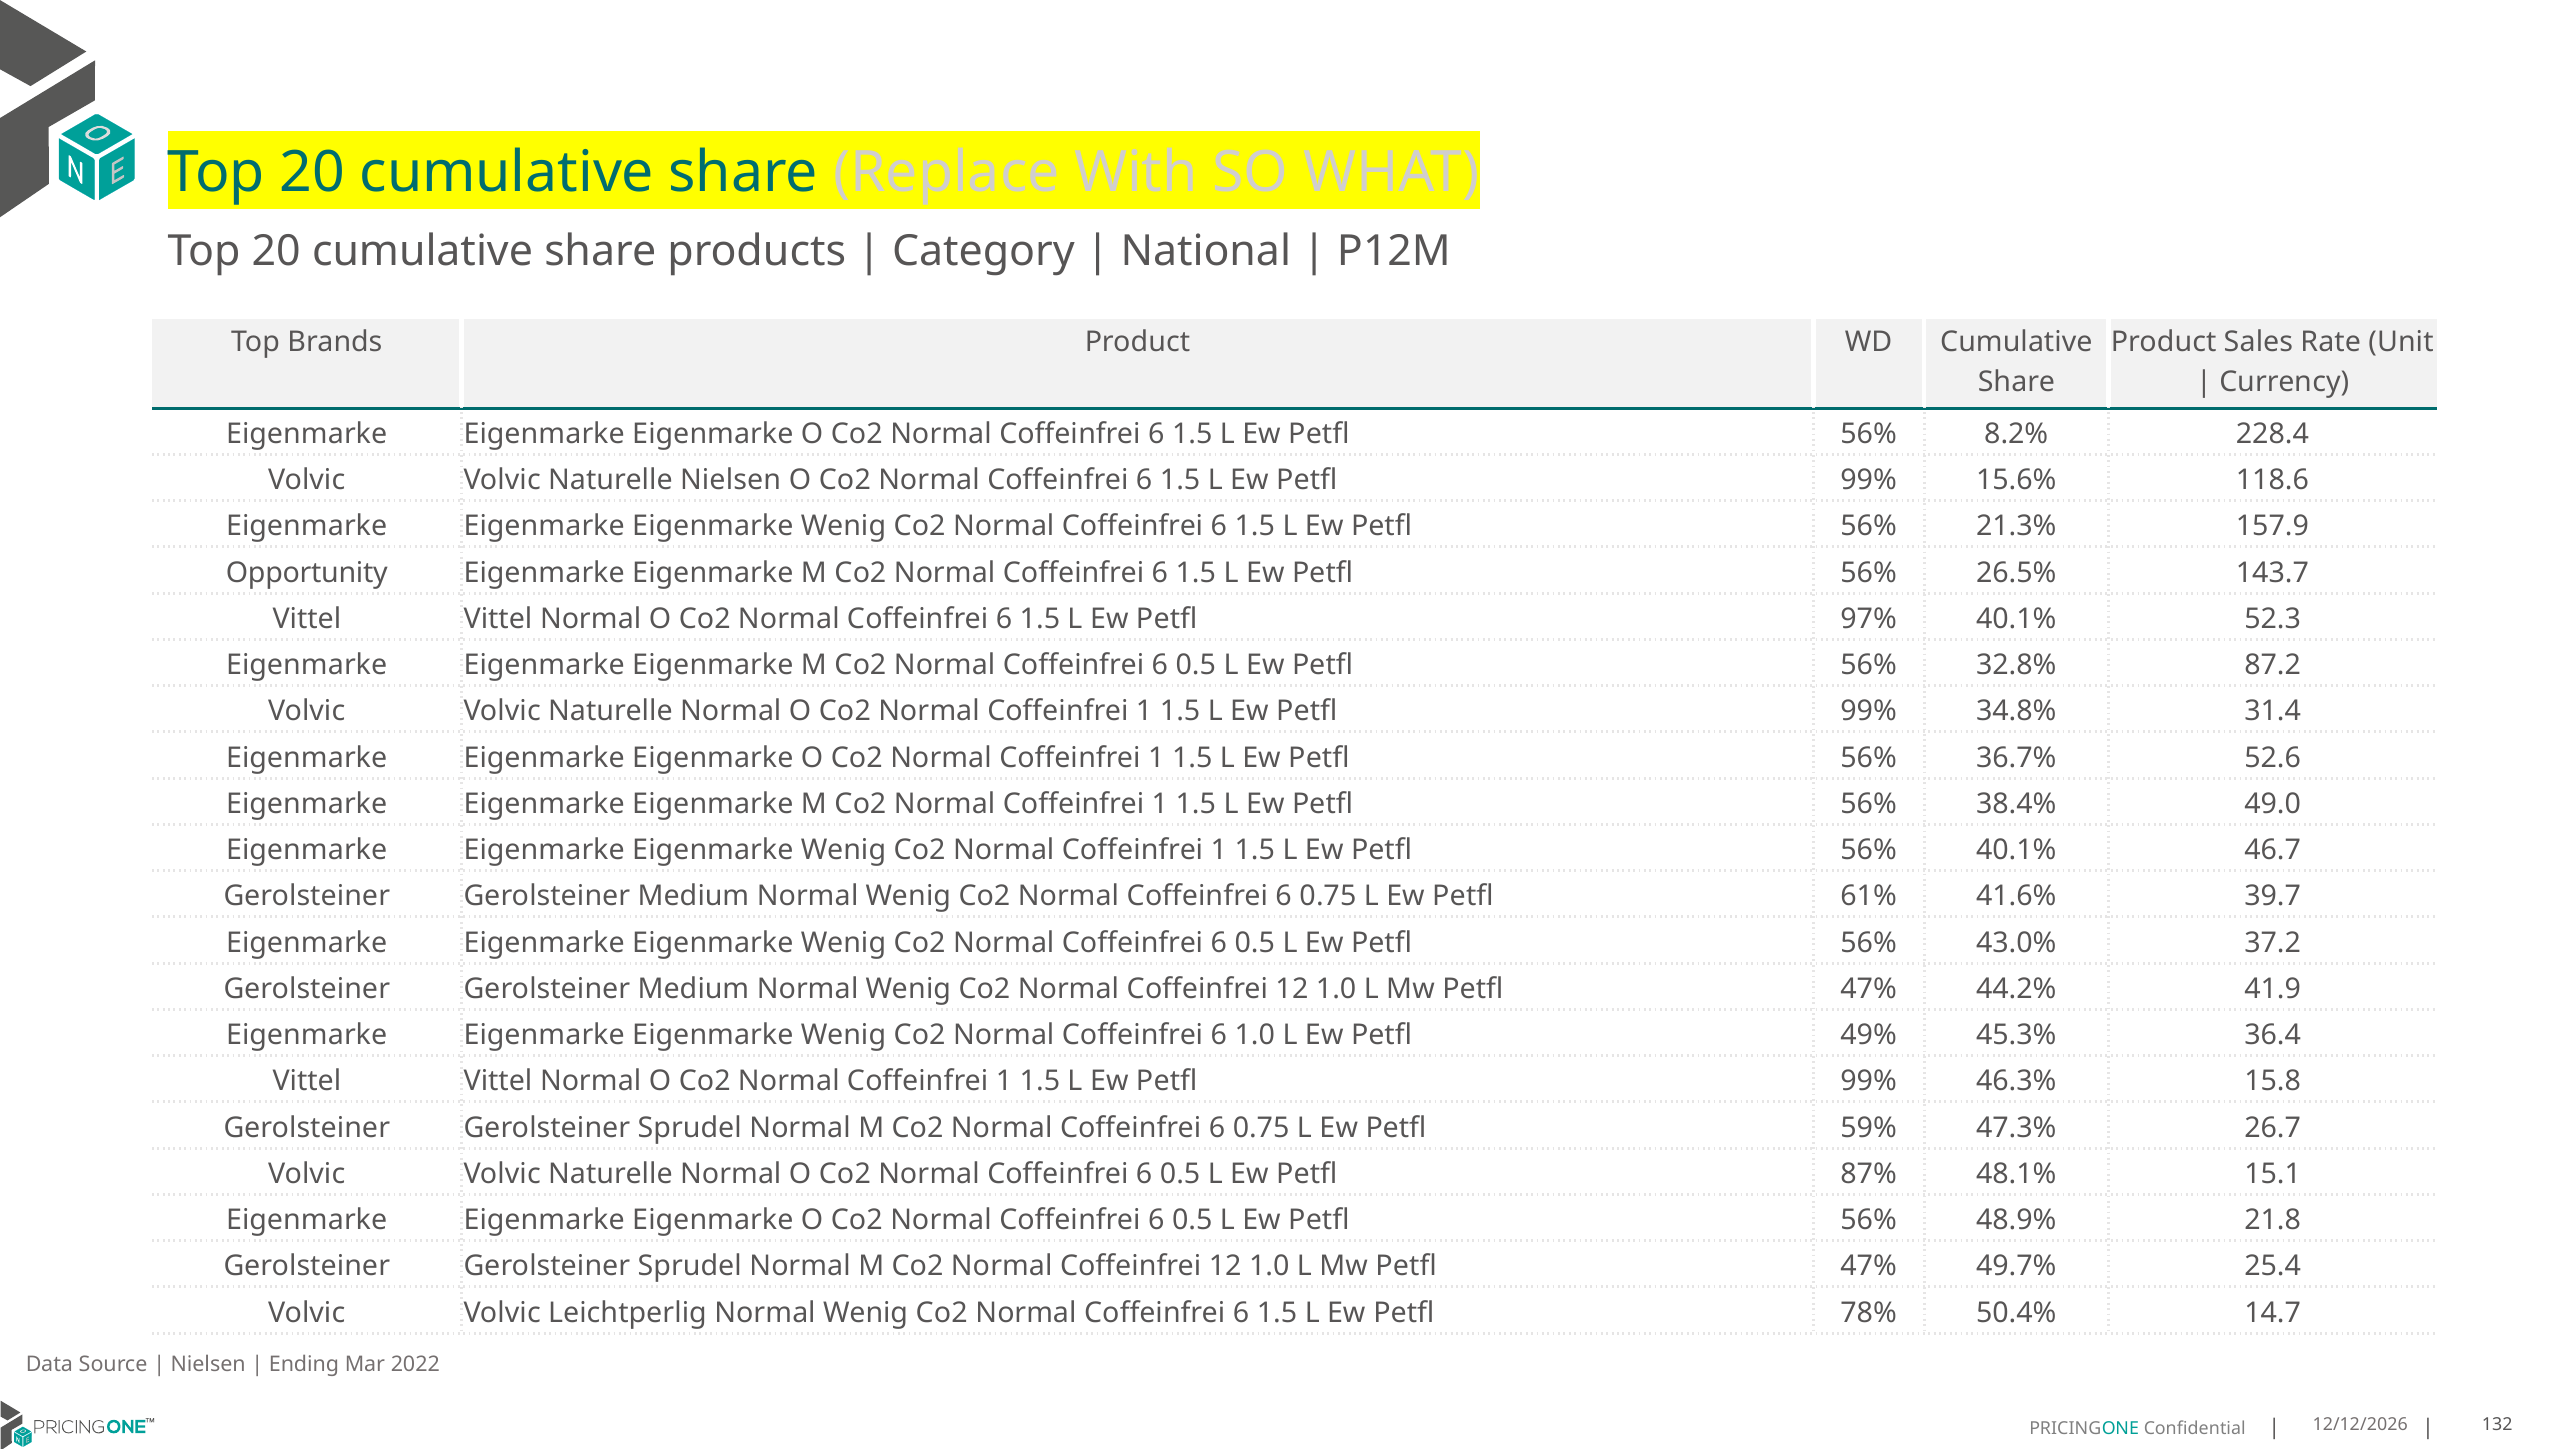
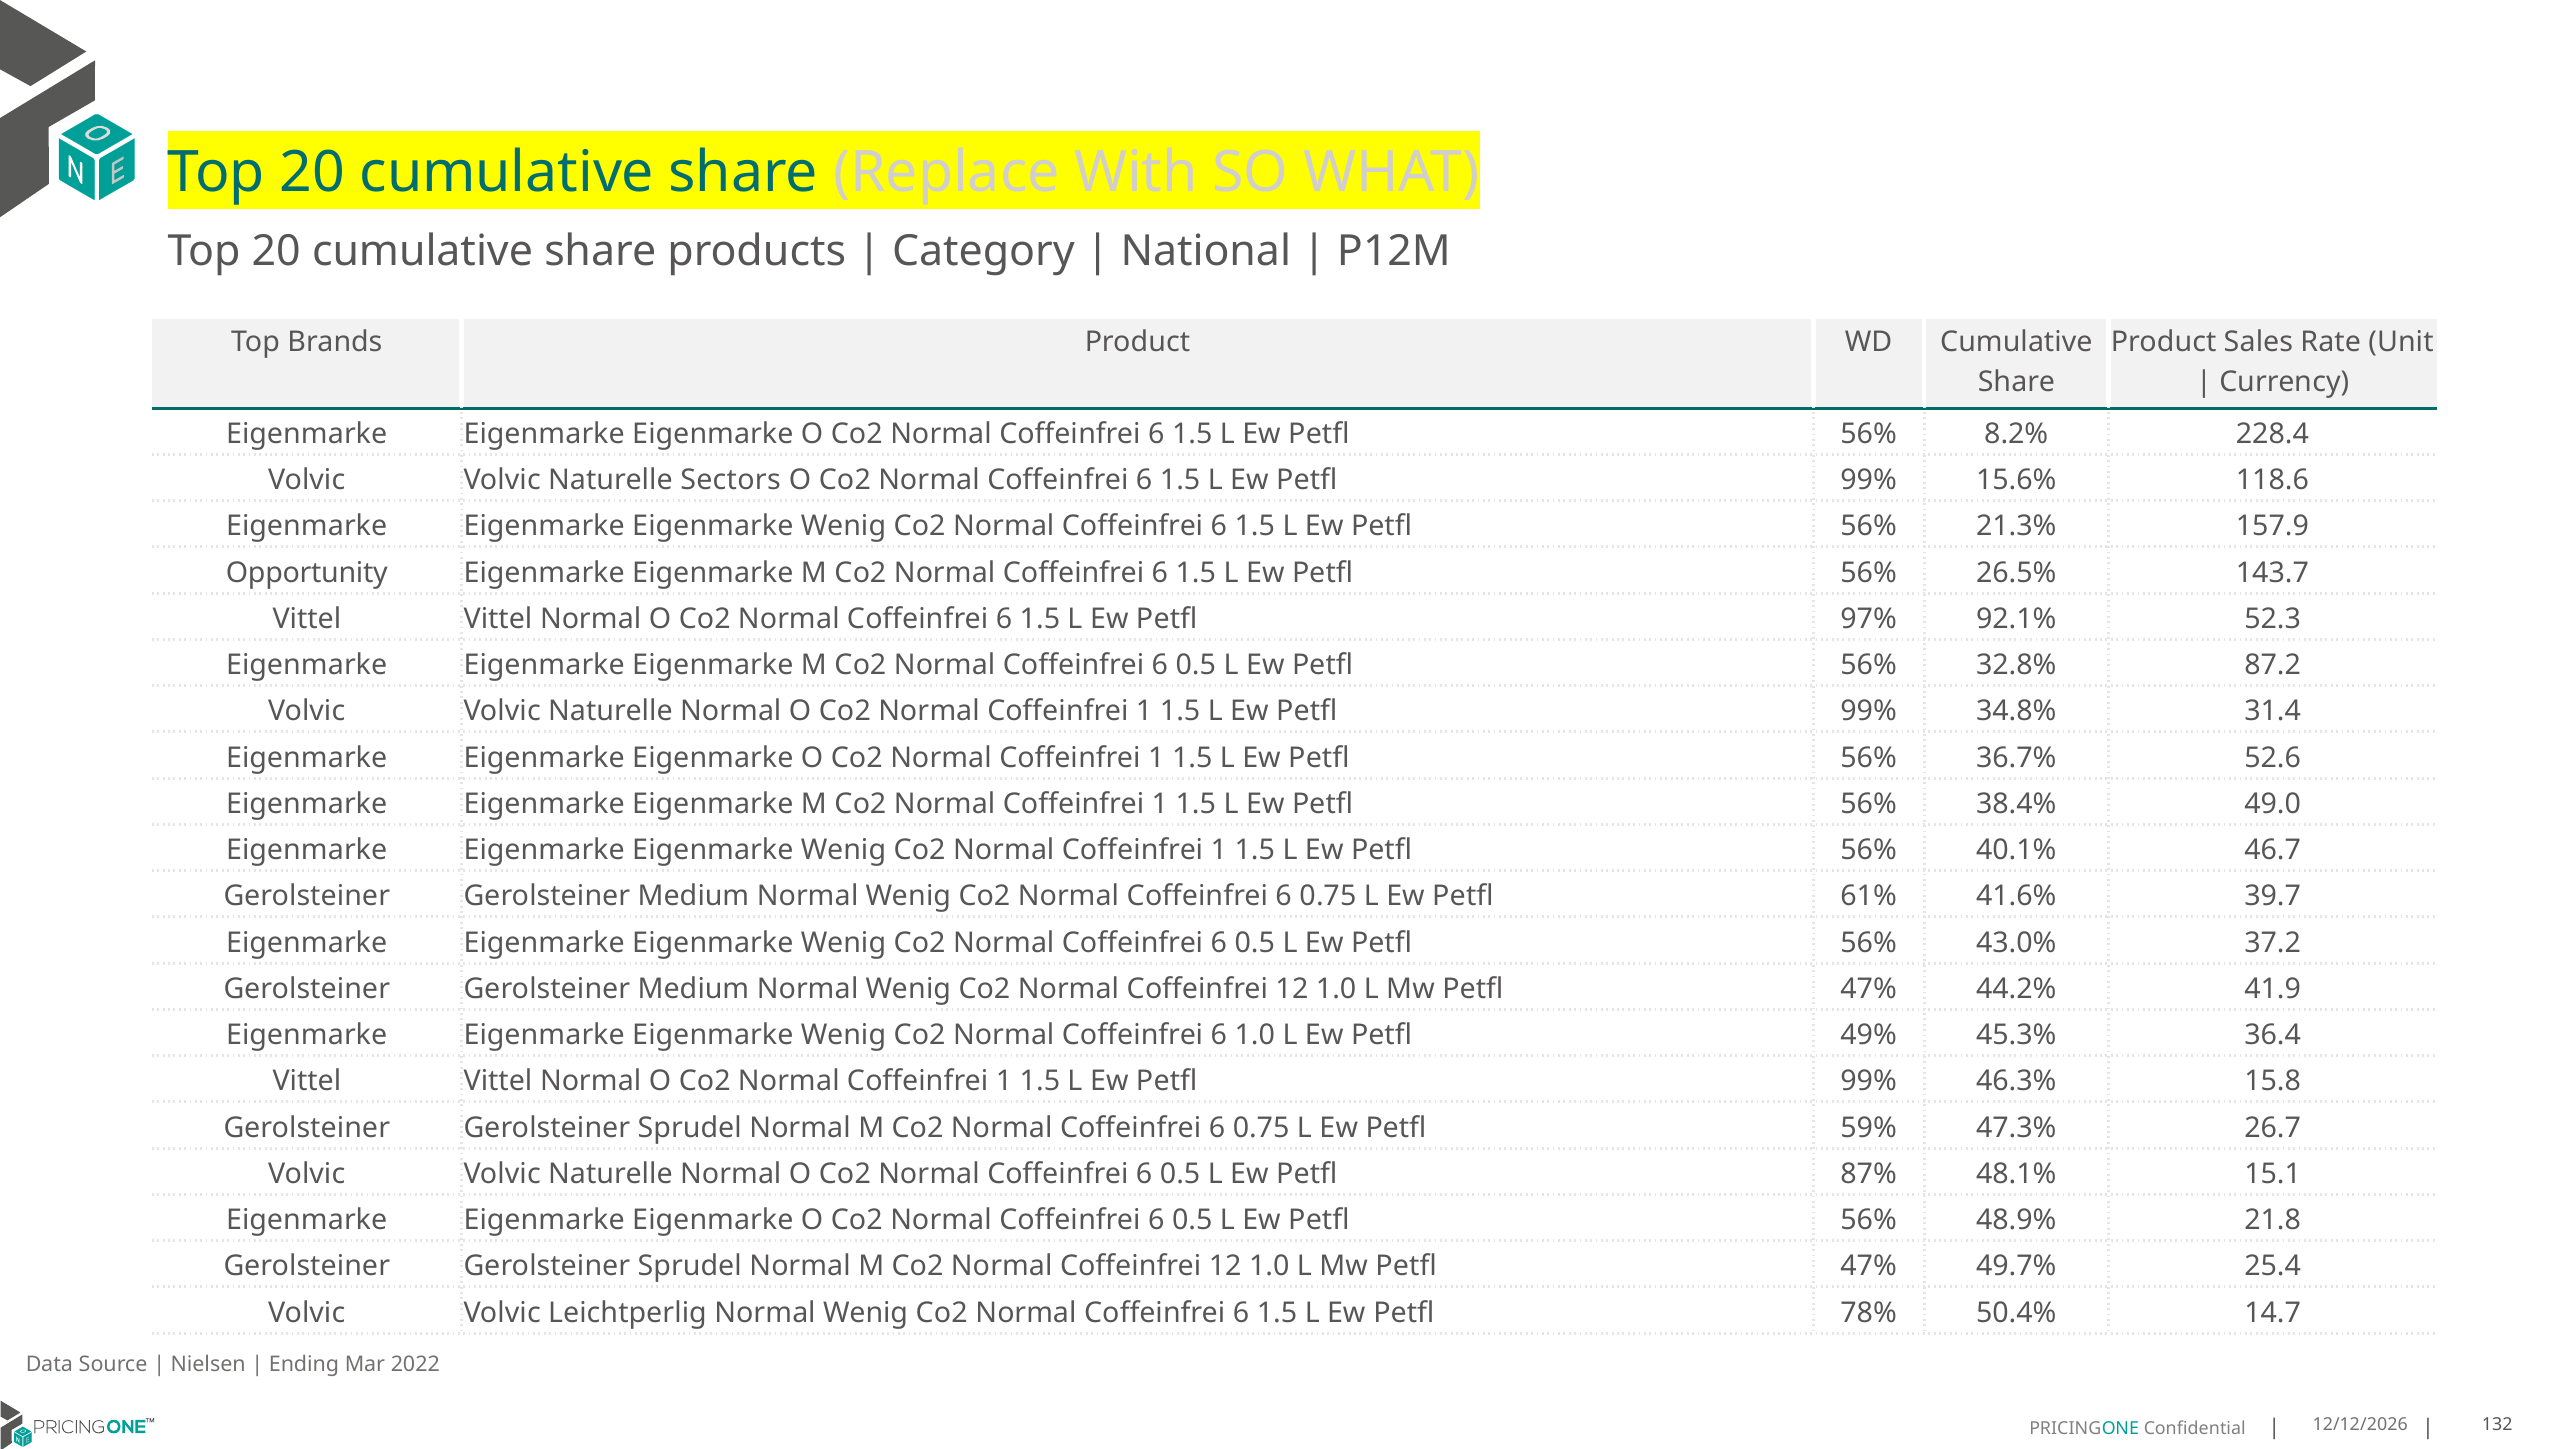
Naturelle Nielsen: Nielsen -> Sectors (731, 480)
97% 40.1%: 40.1% -> 92.1% (2016, 619)
